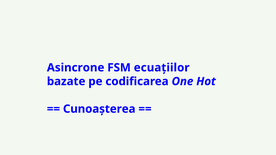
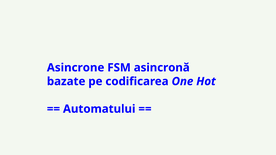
ecuațiilor: ecuațiilor -> asincronă (162, 68)
Cunoașterea: Cunoașterea -> Automatului (99, 109)
